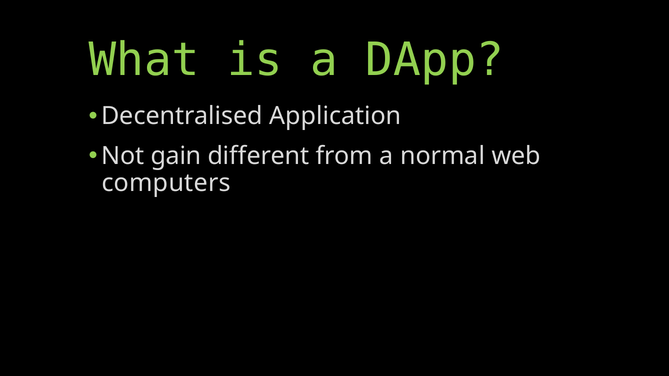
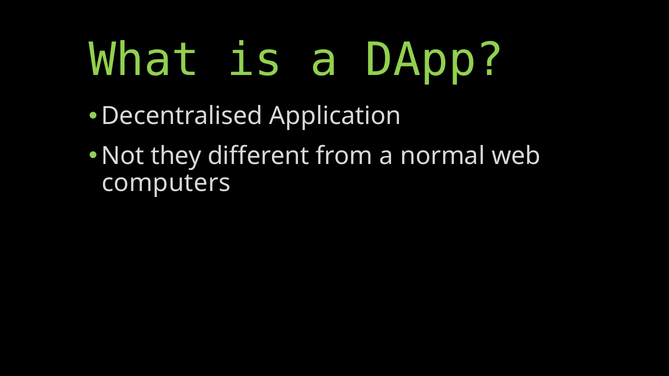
gain: gain -> they (176, 156)
